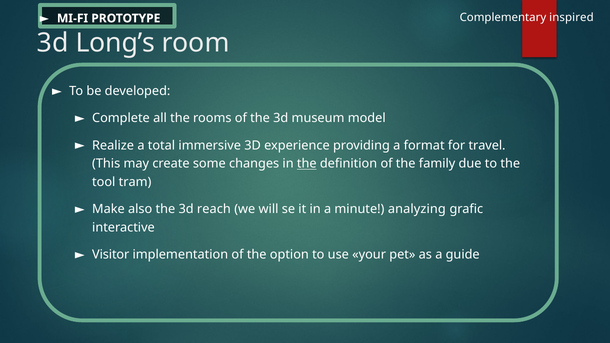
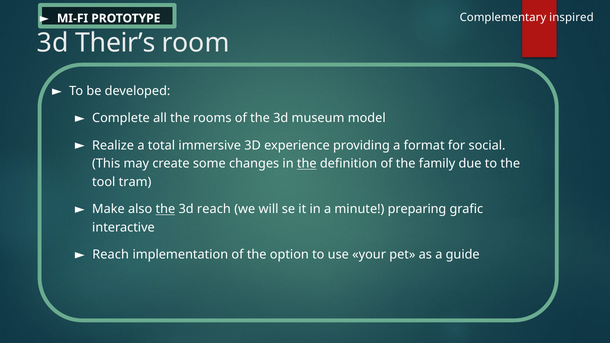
Long’s: Long’s -> Their’s (115, 43)
travel: travel -> social (487, 145)
the underline: none -> present (165, 209)
analyzing: analyzing -> preparing (417, 209)
Visitor: Visitor -> Reach (111, 255)
